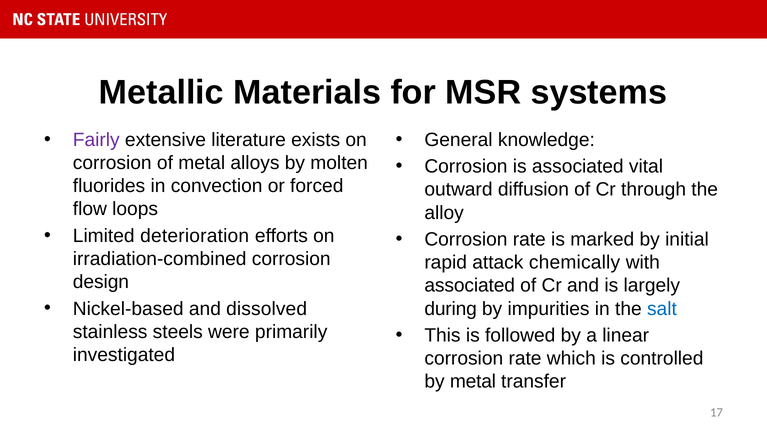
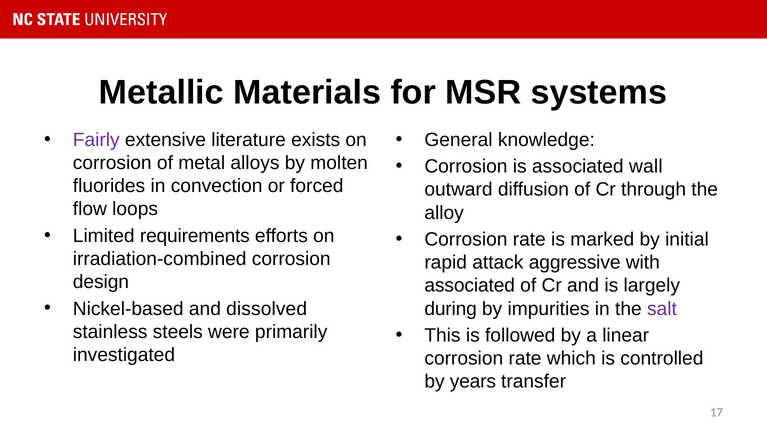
vital: vital -> wall (646, 166)
deterioration: deterioration -> requirements (195, 235)
chemically: chemically -> aggressive (575, 262)
salt colour: blue -> purple (662, 308)
by metal: metal -> years (473, 381)
